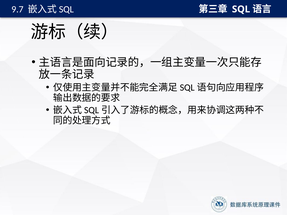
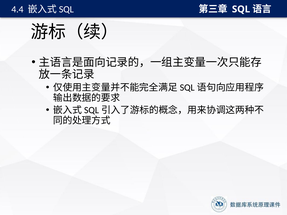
9.7: 9.7 -> 4.4 (17, 9)
